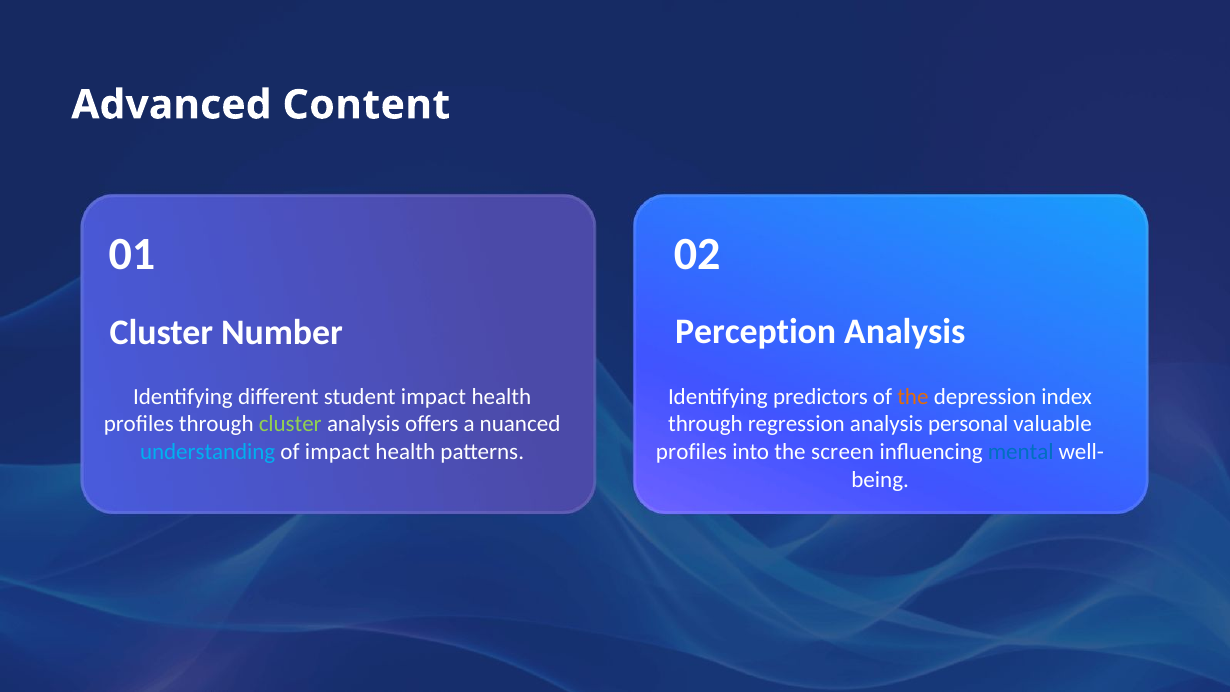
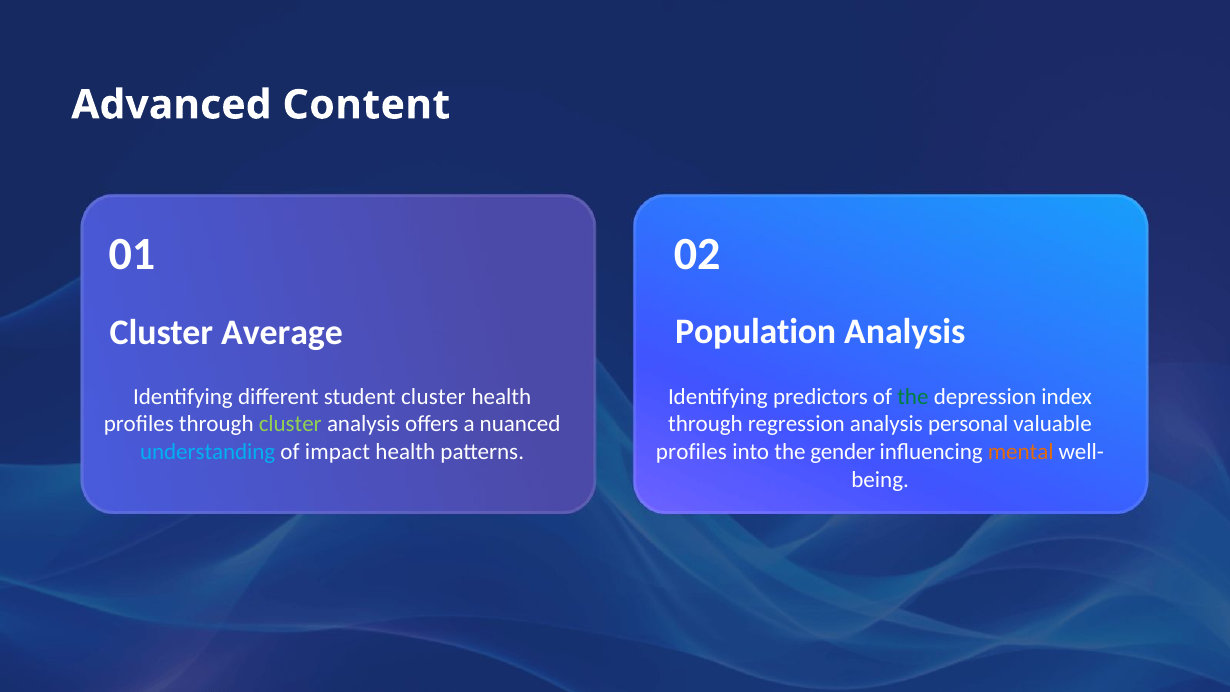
Perception: Perception -> Population (756, 332)
Number: Number -> Average (282, 333)
student impact: impact -> cluster (433, 396)
the colour: orange -> green (913, 396)
screen: screen -> gender (843, 452)
mental colour: blue -> orange (1021, 452)
